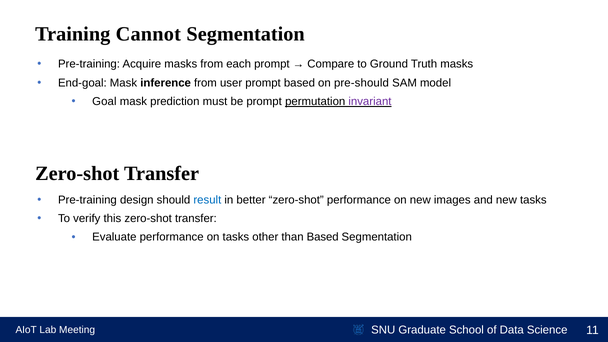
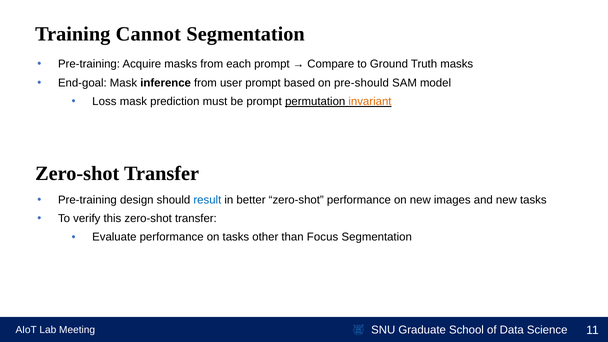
Goal: Goal -> Loss (104, 101)
invariant colour: purple -> orange (370, 101)
than Based: Based -> Focus (323, 237)
